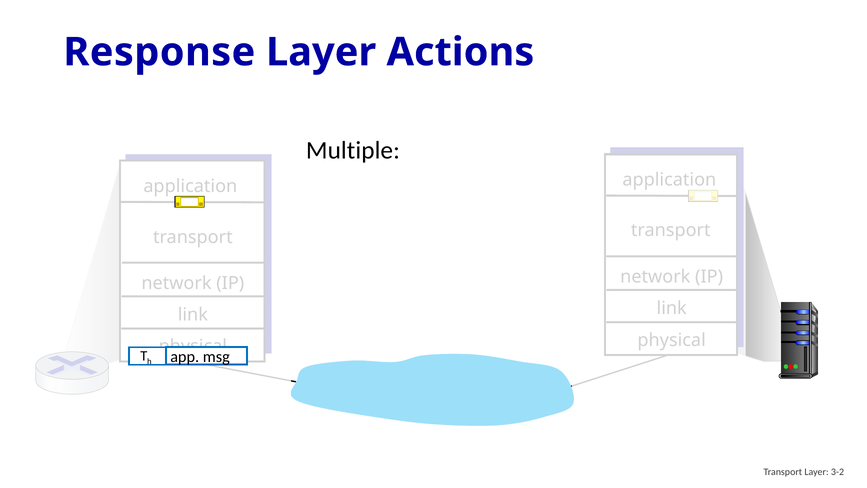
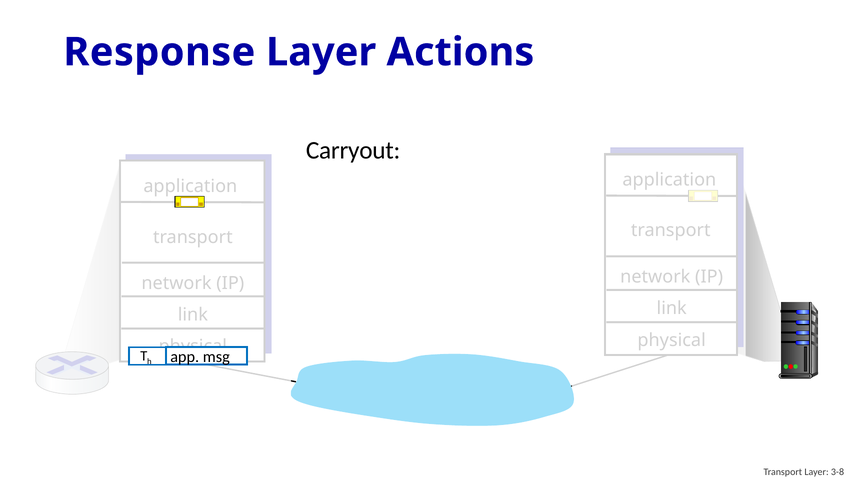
Multiple: Multiple -> Carryout (353, 150)
3-2: 3-2 -> 3-8 (837, 472)
